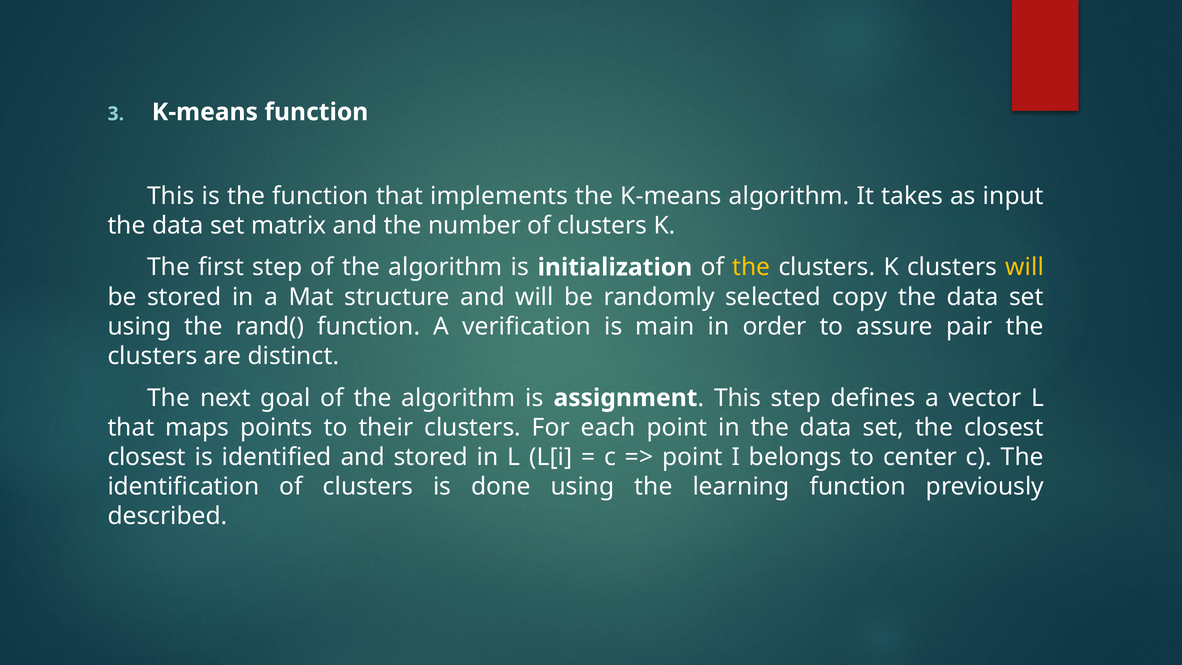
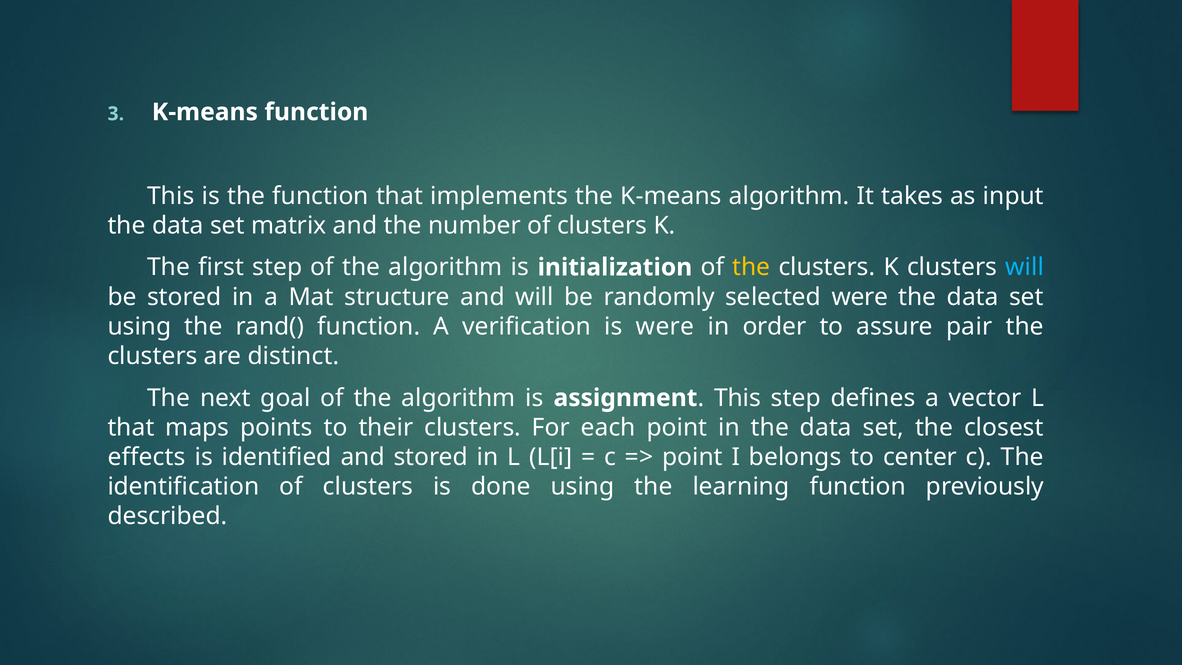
will colour: yellow -> light blue (1025, 267)
selected copy: copy -> were (860, 297)
is main: main -> were (665, 326)
closest: closest -> effects (147, 457)
